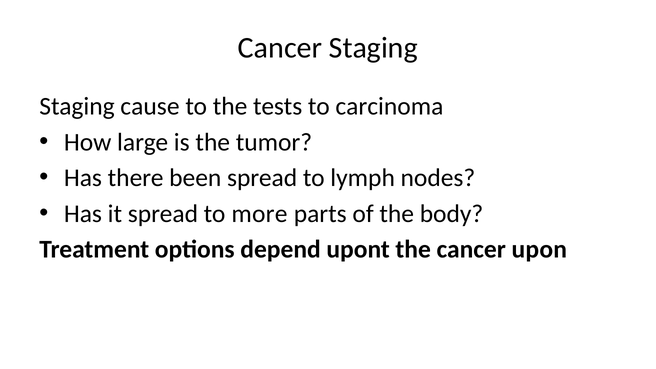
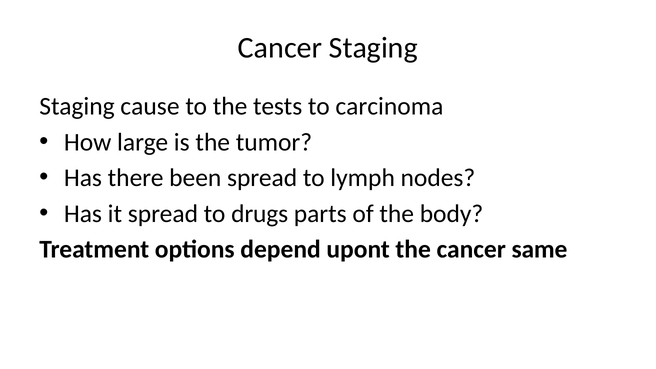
more: more -> drugs (260, 214)
upon: upon -> same (539, 249)
